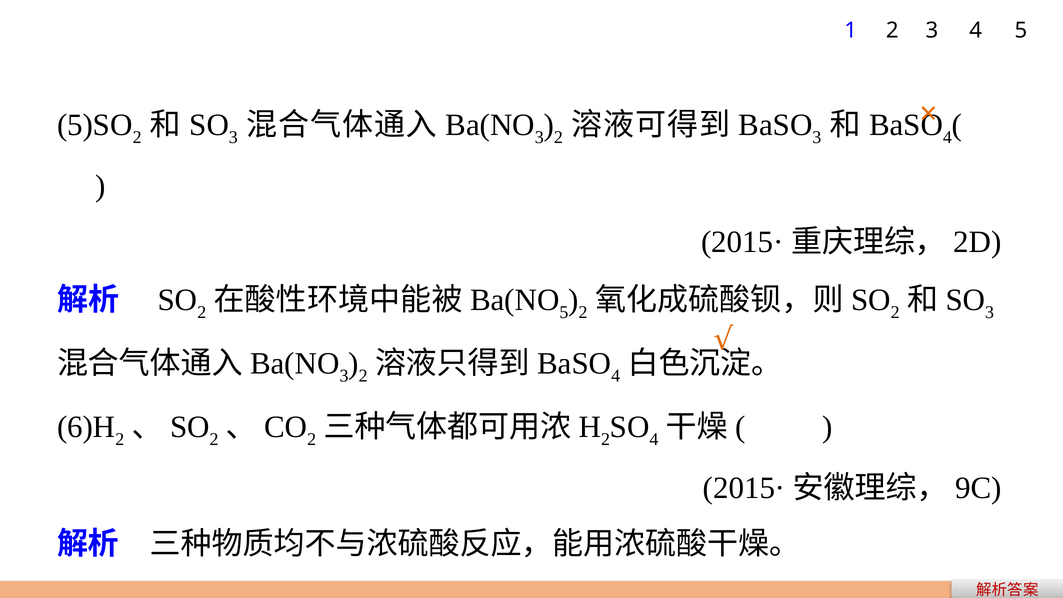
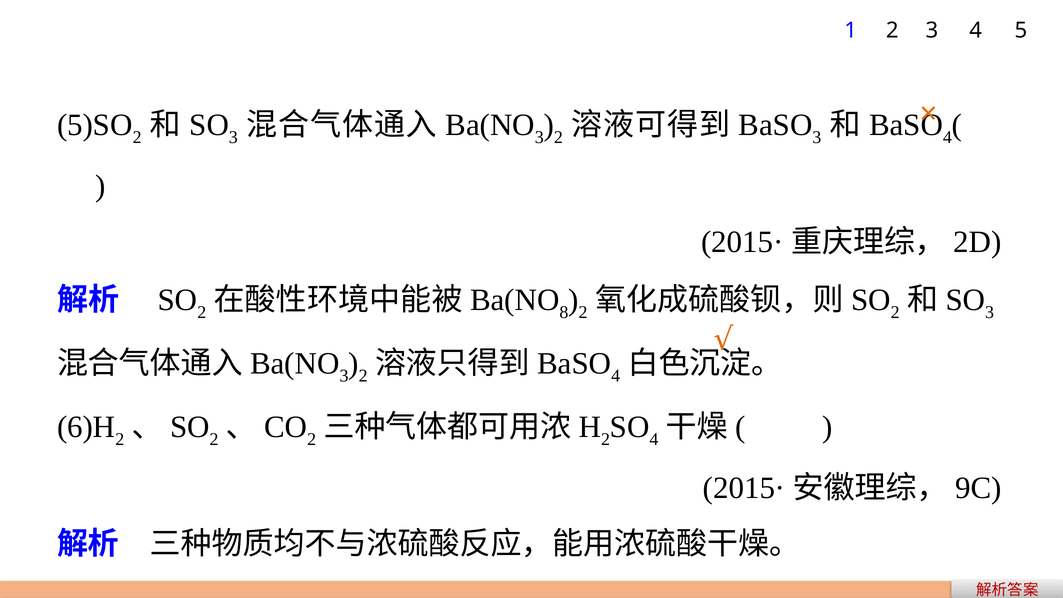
5: 5 -> 8 (564, 312)
